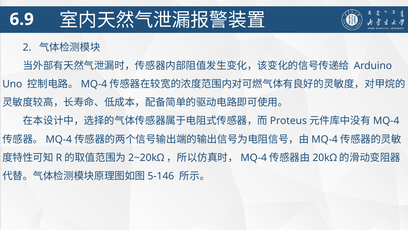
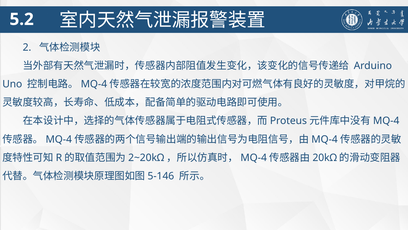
6.9: 6.9 -> 5.2 (22, 19)
